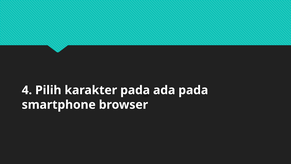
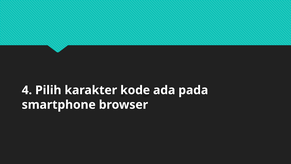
karakter pada: pada -> kode (135, 90)
